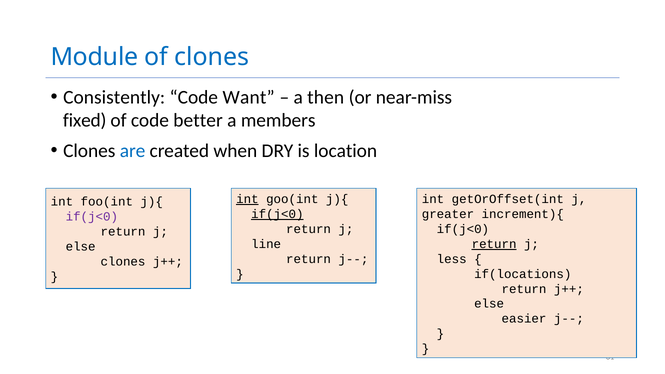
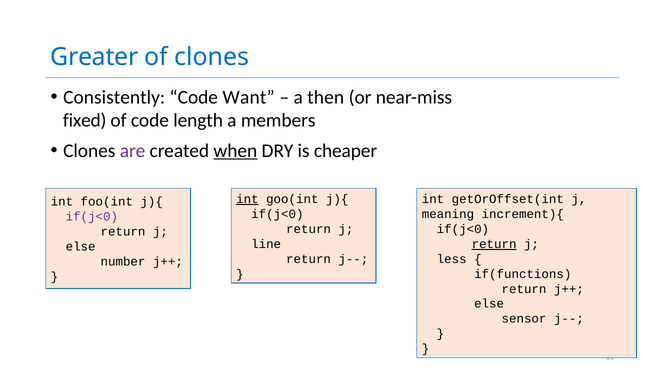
Module: Module -> Greater (94, 57)
better: better -> length (198, 121)
are colour: blue -> purple (133, 151)
when underline: none -> present (235, 151)
location: location -> cheaper (346, 151)
if(j<0 underline: present -> none (277, 214)
greater: greater -> meaning (448, 214)
clones: clones -> number (123, 262)
if(locations: if(locations -> if(functions (523, 274)
easier: easier -> sensor (524, 319)
